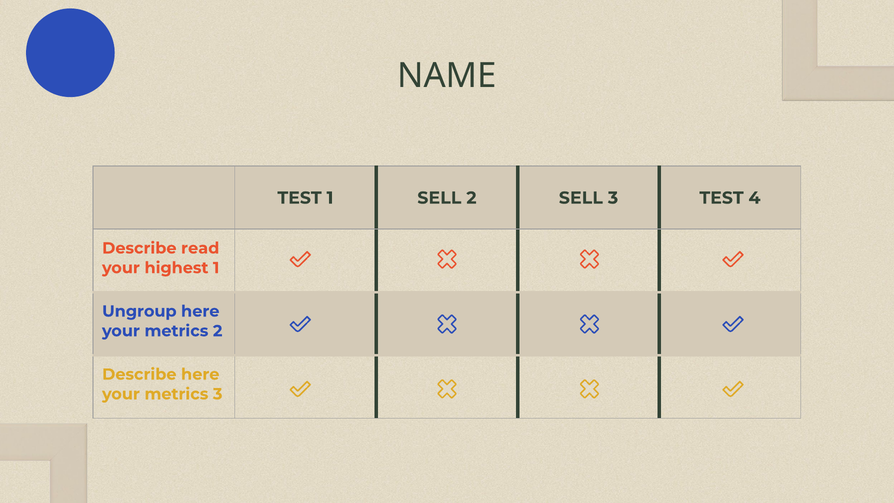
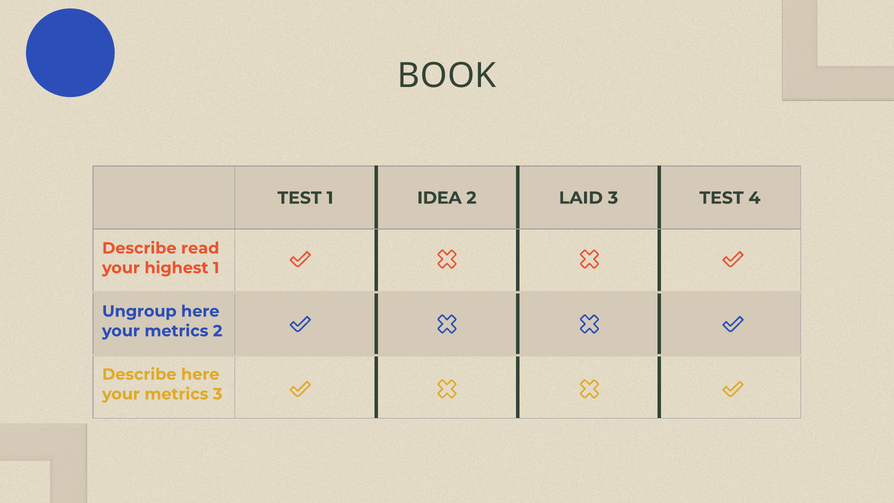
NAME: NAME -> BOOK (447, 76)
1 SELL: SELL -> IDEA (439, 198)
2 SELL: SELL -> LAID (581, 198)
